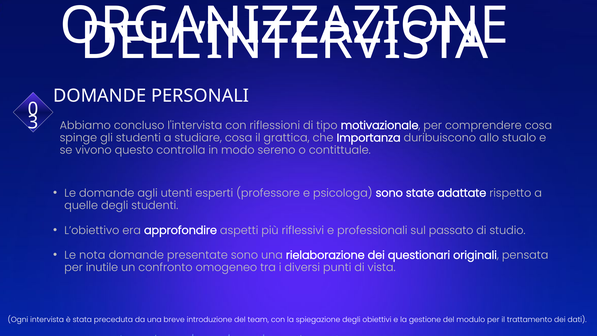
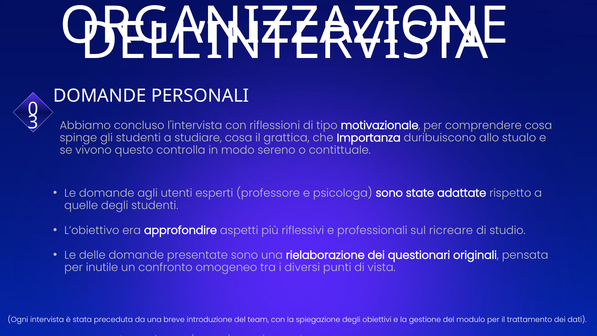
passato: passato -> ricreare (451, 230)
nota: nota -> delle (92, 255)
